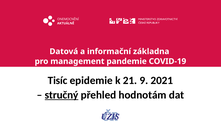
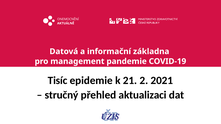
9: 9 -> 2 (144, 81)
stručný underline: present -> none (62, 95)
hodnotám: hodnotám -> aktualizaci (143, 95)
